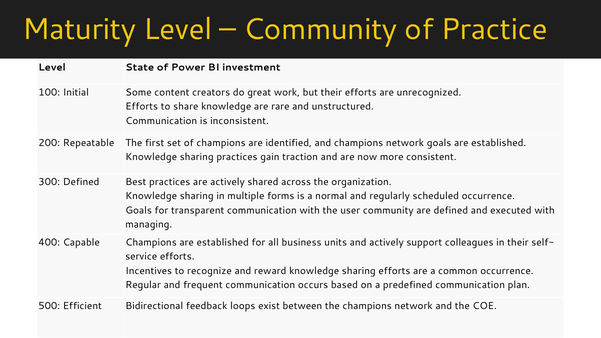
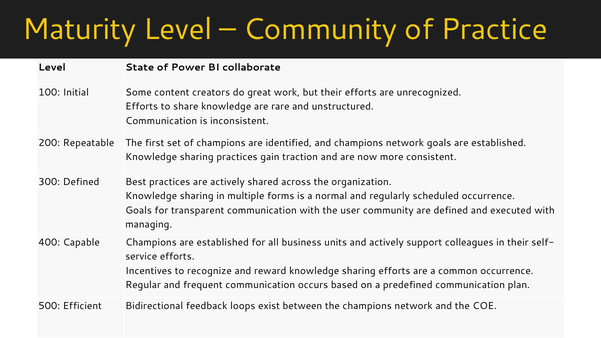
investment: investment -> collaborate (251, 68)
